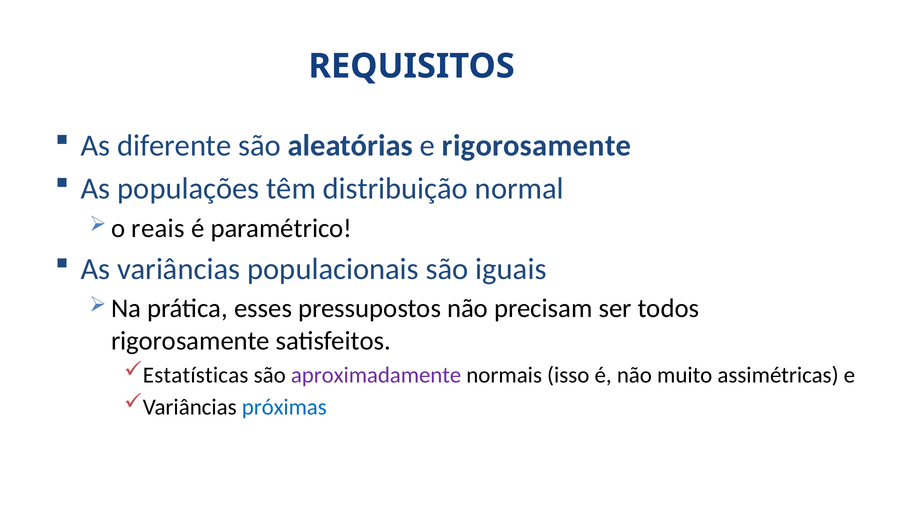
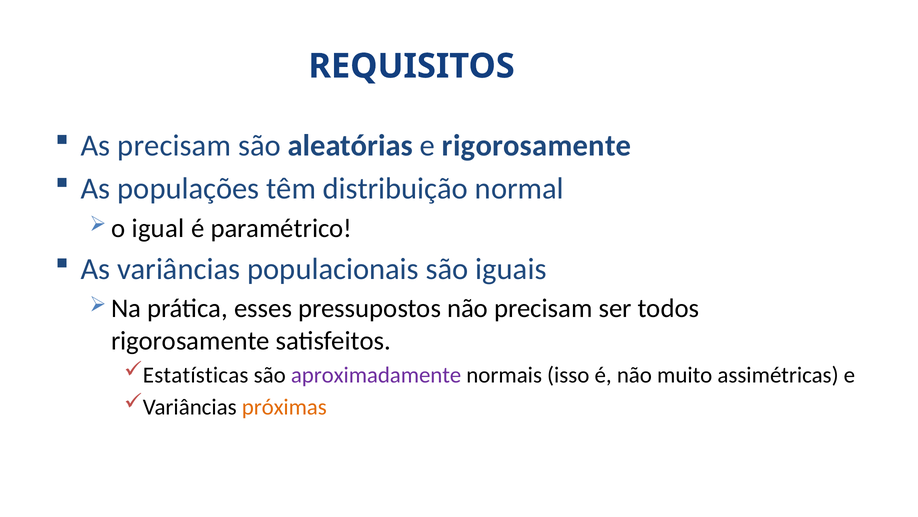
As diferente: diferente -> precisam (174, 146)
reais: reais -> igual (158, 228)
próximas colour: blue -> orange (284, 407)
